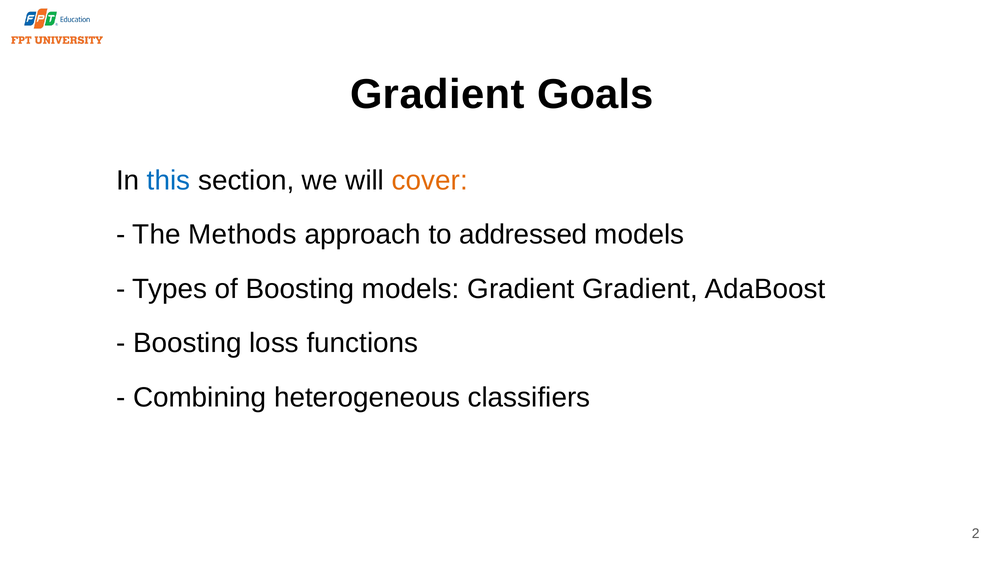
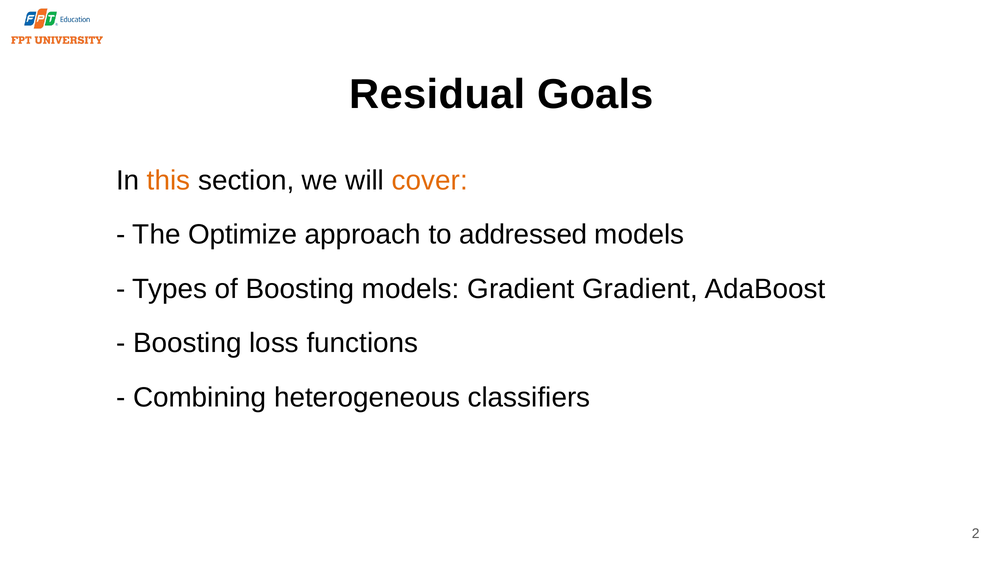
Gradient: Gradient -> Residual (437, 94)
this colour: blue -> orange (169, 181)
Methods: Methods -> Optimize (243, 235)
